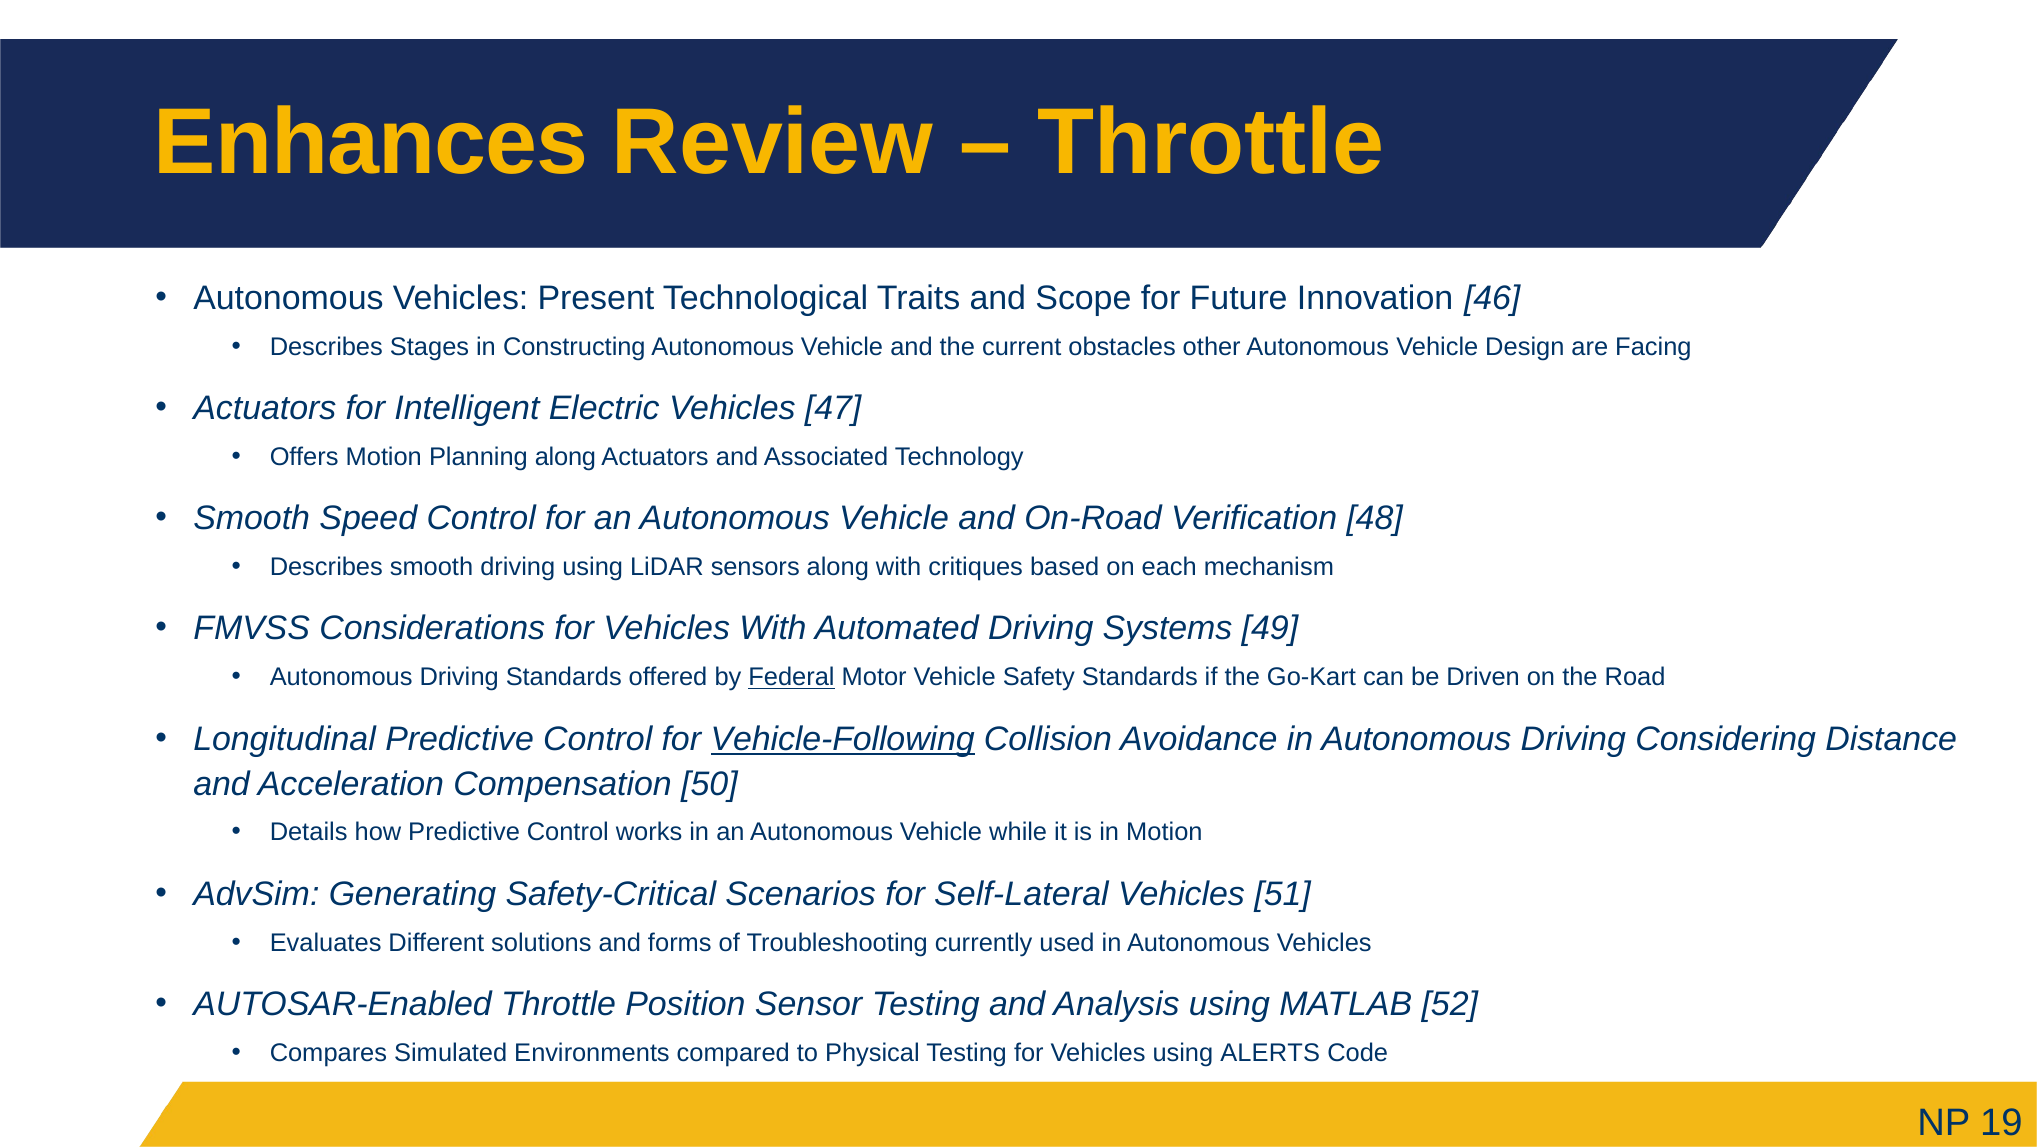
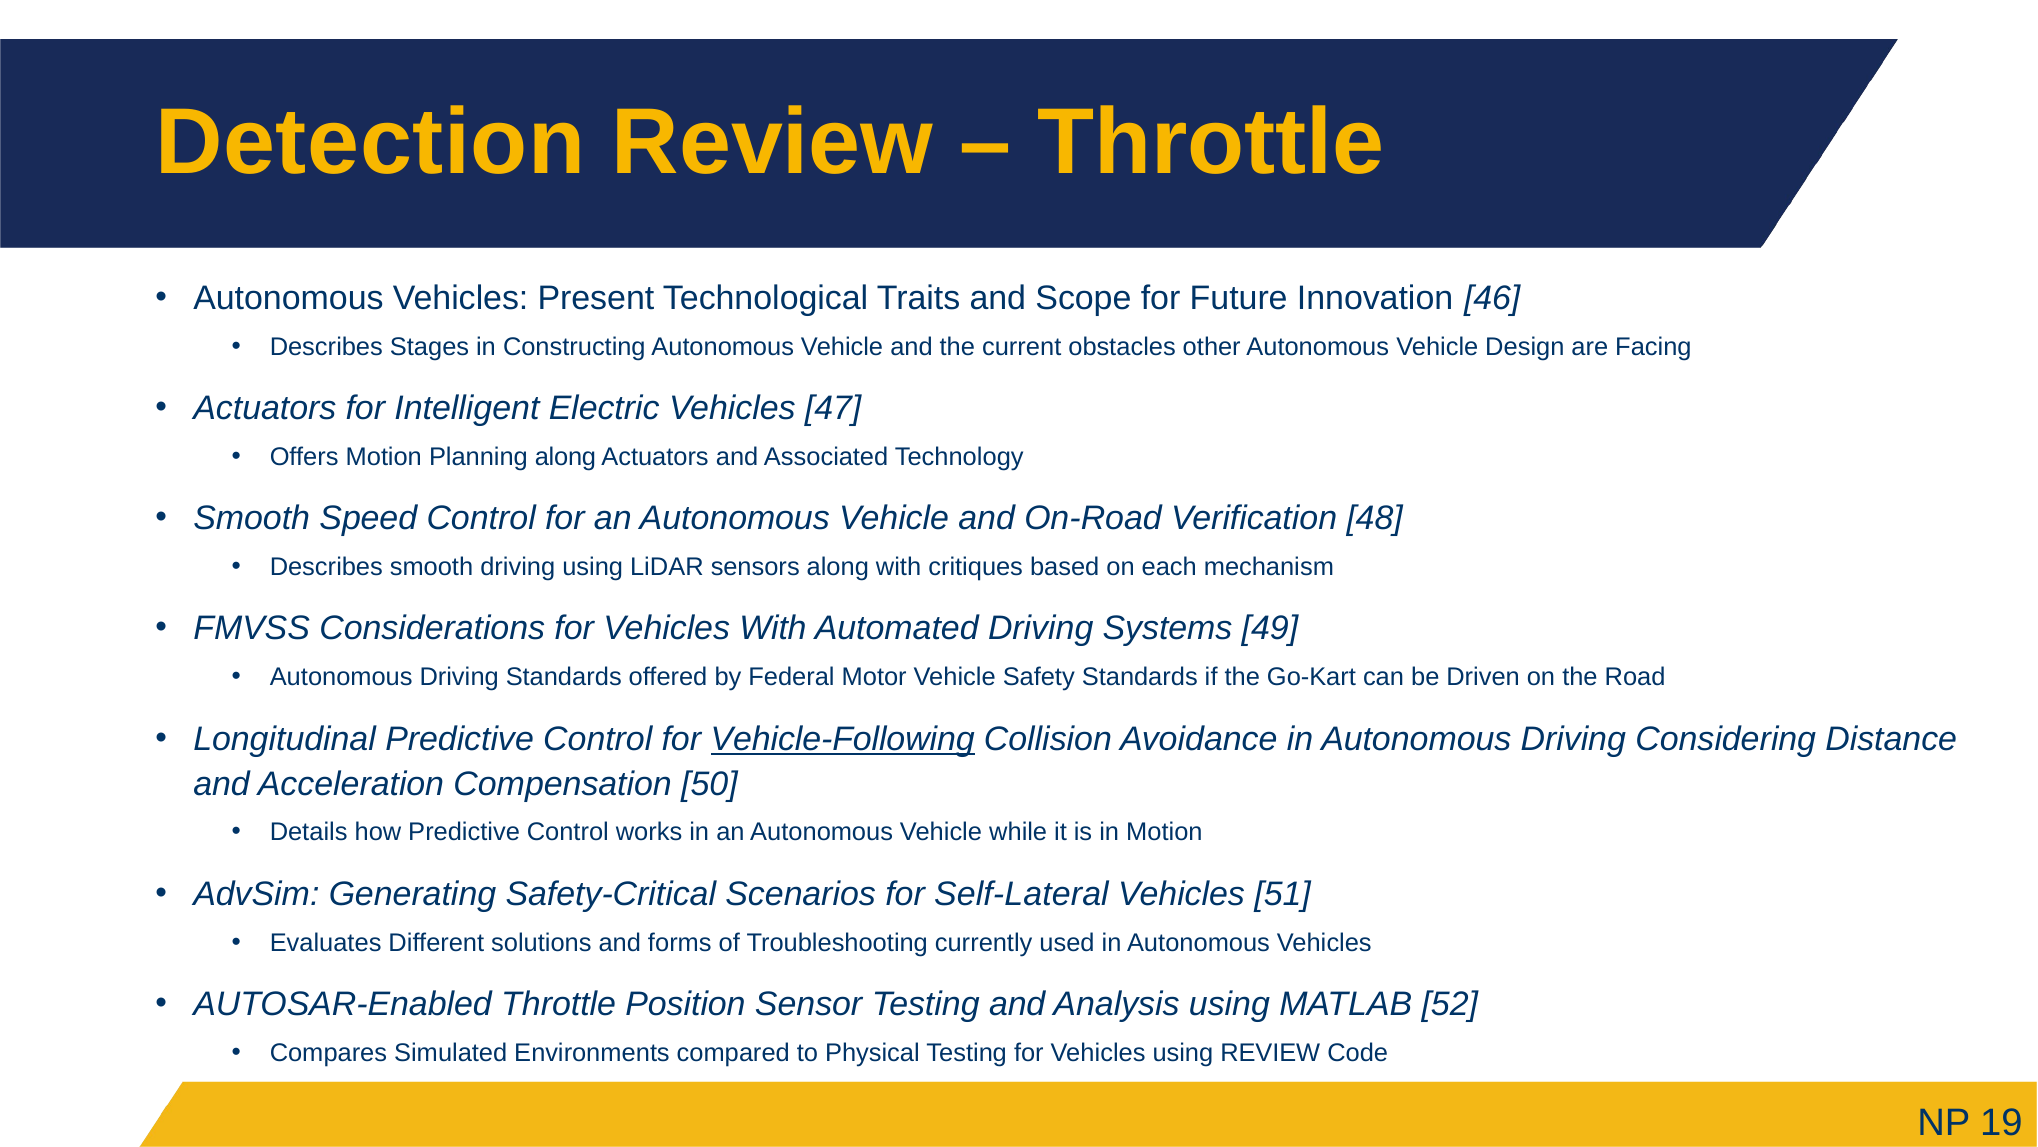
Enhances: Enhances -> Detection (370, 142)
Federal underline: present -> none (791, 677)
using ALERTS: ALERTS -> REVIEW (1270, 1052)
